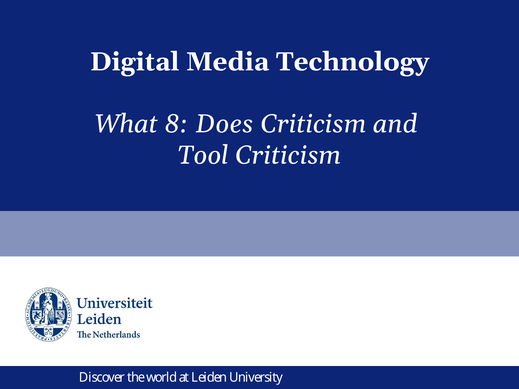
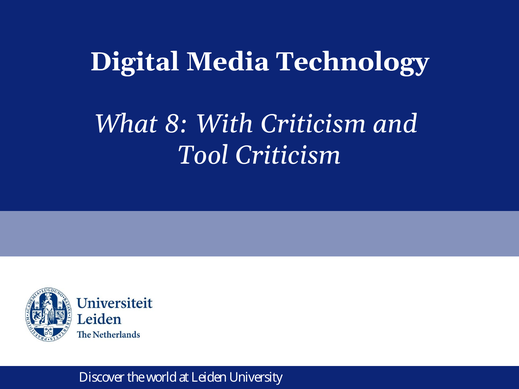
Does: Does -> With (225, 124)
